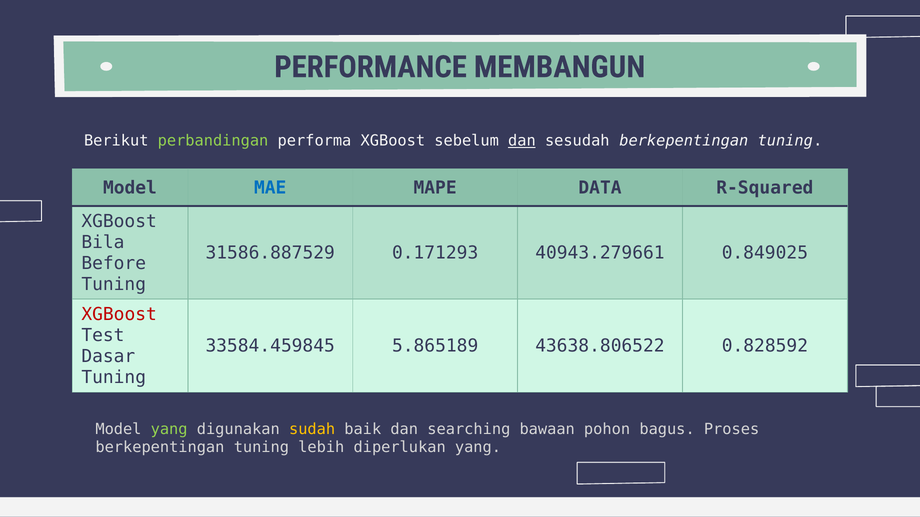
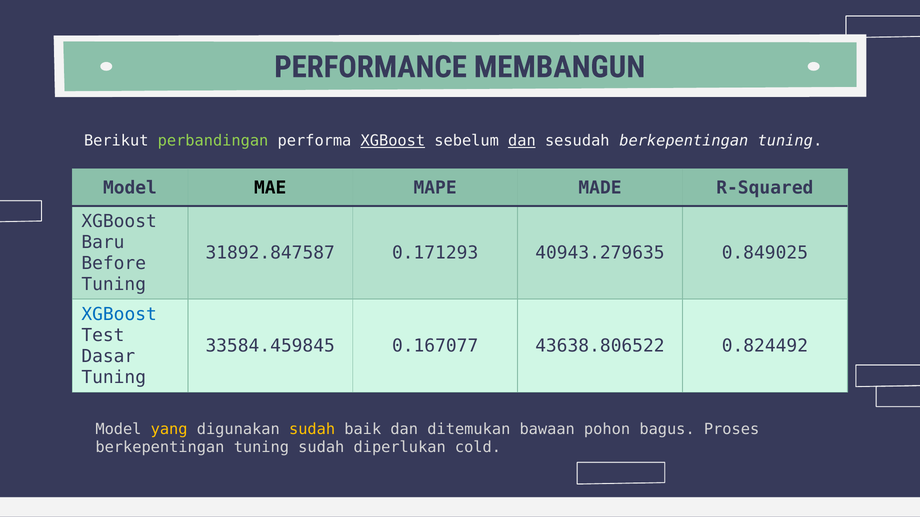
XGBoost underline: none -> present (393, 141)
MAE colour: blue -> black (270, 188)
DATA: DATA -> MADE (600, 188)
Bila: Bila -> Baru (103, 243)
31586.887529: 31586.887529 -> 31892.847587 (270, 253)
40943.279661: 40943.279661 -> 40943.279635 (600, 253)
XGBoost colour: red -> blue (119, 315)
5.865189: 5.865189 -> 0.167077 (435, 346)
0.828592: 0.828592 -> 0.824492 (765, 346)
yang colour: light green -> yellow (169, 429)
searching: searching -> ditemukan (469, 429)
tuning lebih: lebih -> sudah (321, 448)
diperlukan yang: yang -> cold (478, 448)
